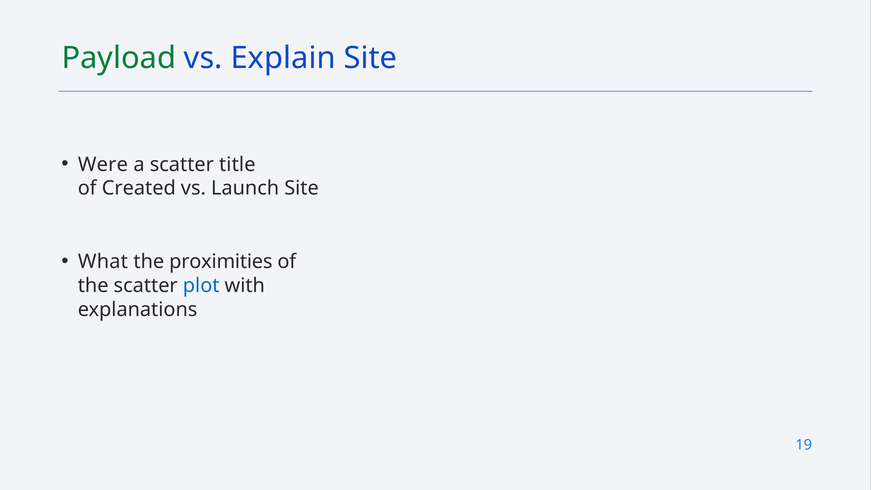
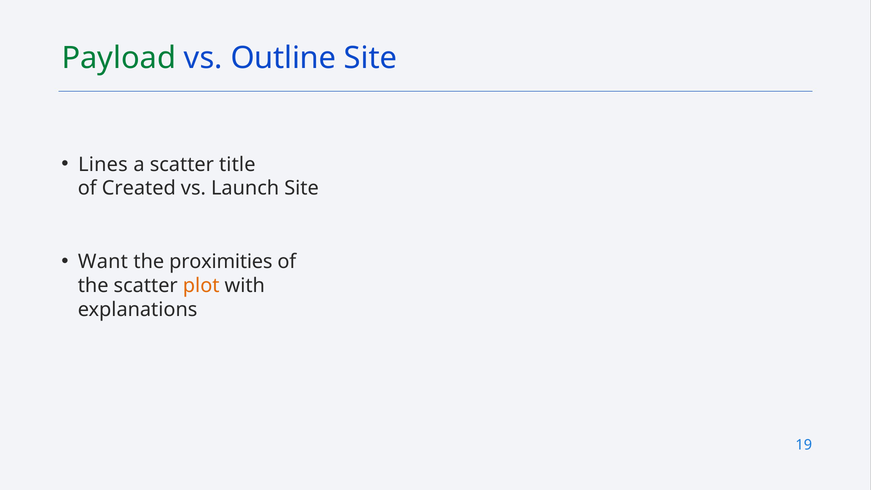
Explain: Explain -> Outline (283, 58)
Were: Were -> Lines (103, 164)
What: What -> Want (103, 262)
plot colour: blue -> orange (201, 285)
